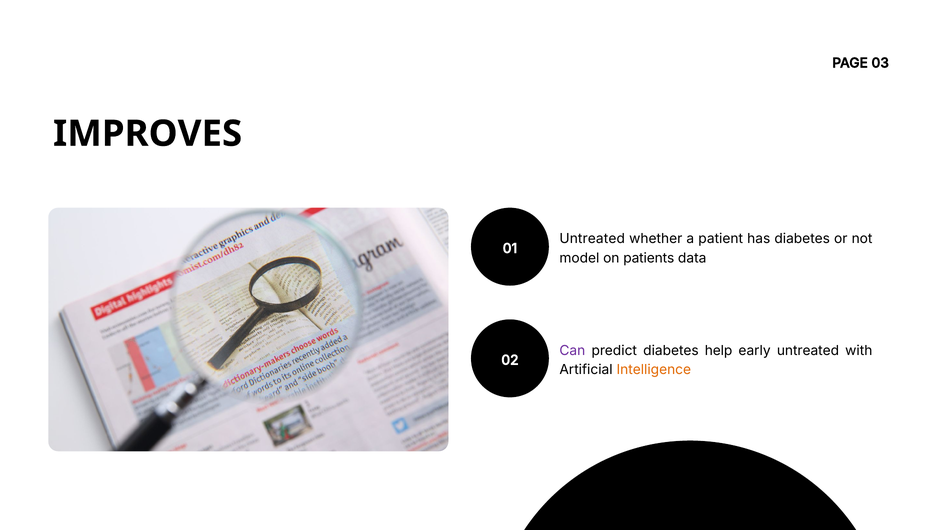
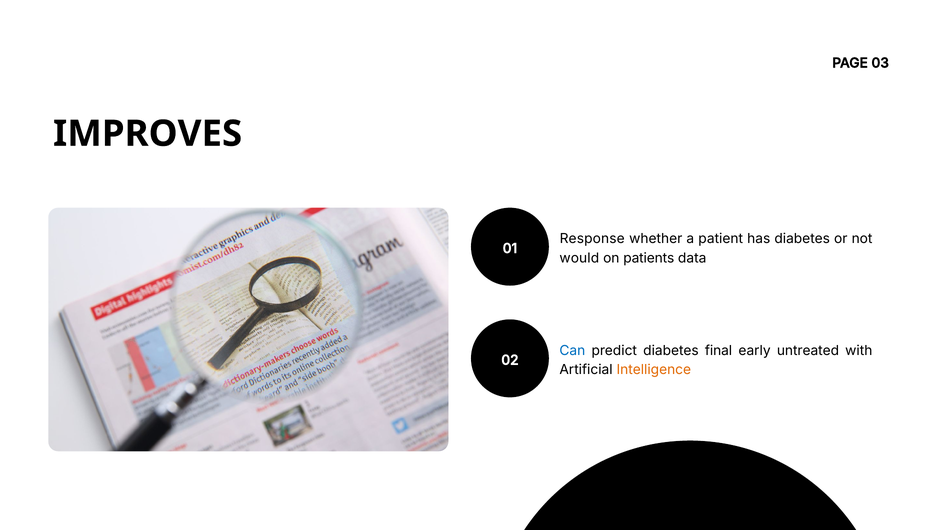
Untreated: Untreated -> Response (592, 239)
model: model -> would (579, 258)
Can colour: purple -> blue (572, 350)
help: help -> final (719, 350)
